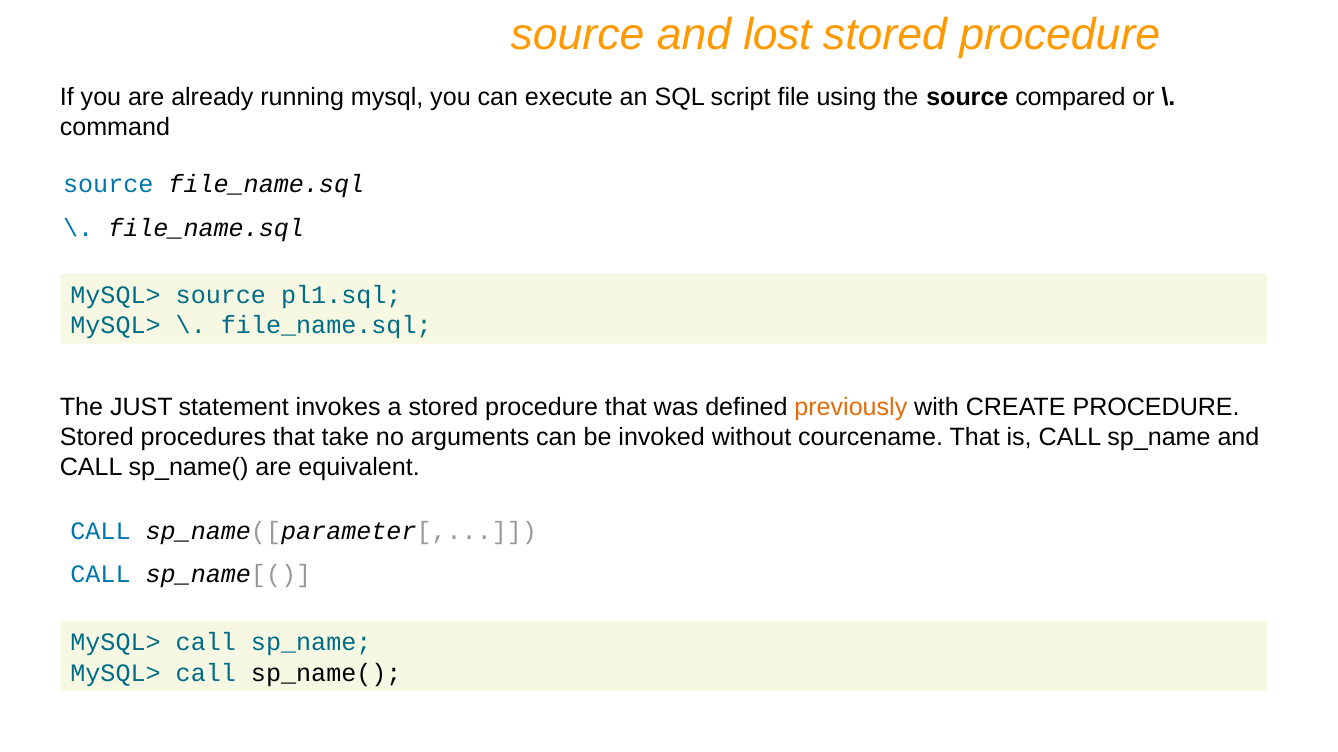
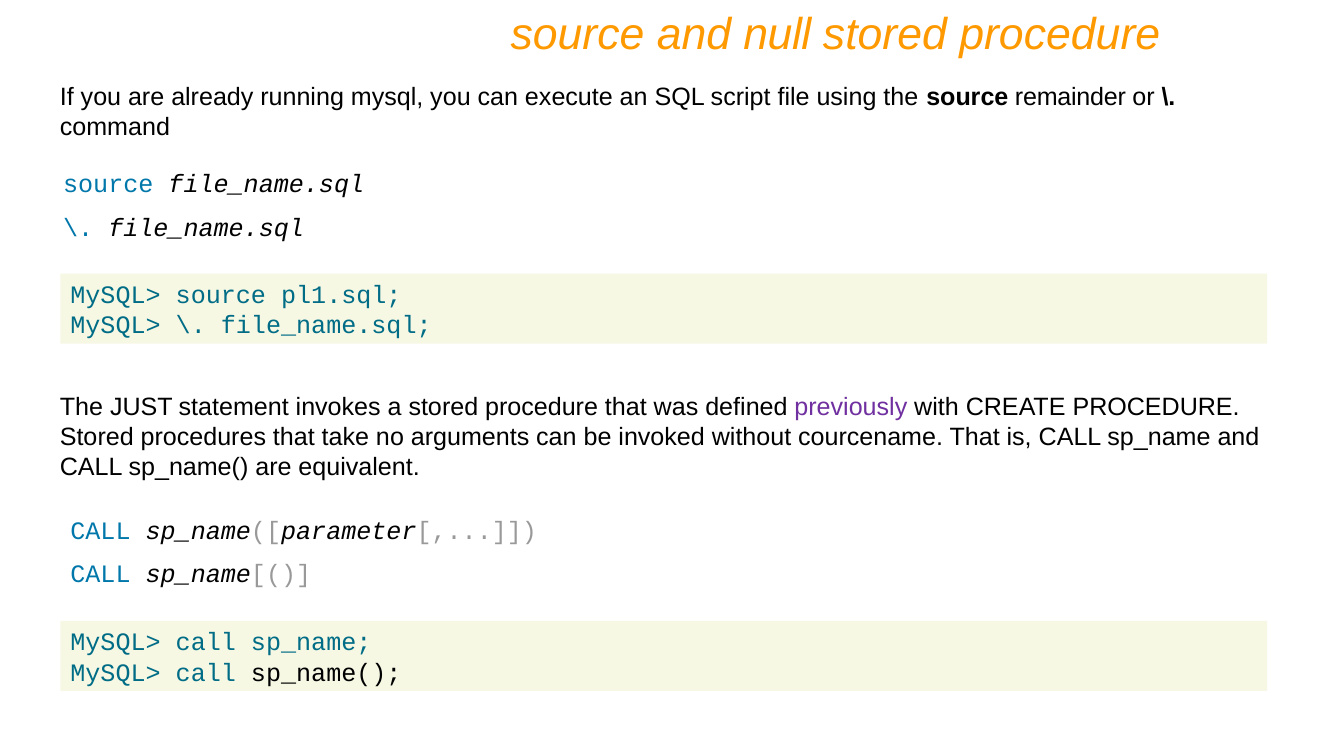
lost: lost -> null (777, 35)
compared: compared -> remainder (1070, 98)
previously colour: orange -> purple (851, 407)
